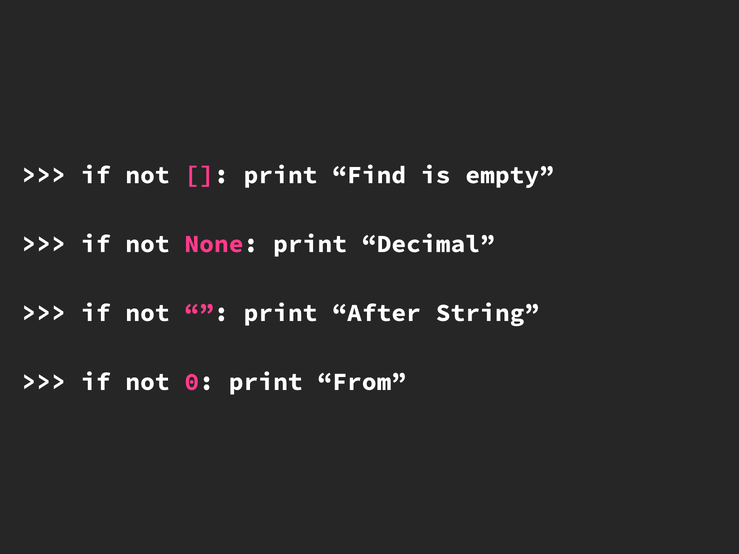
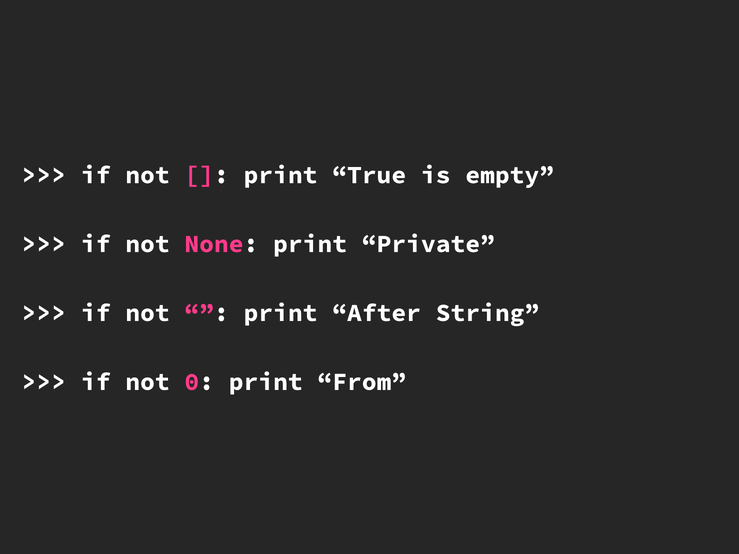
Find: Find -> True (369, 175)
Decimal: Decimal -> Private (428, 244)
